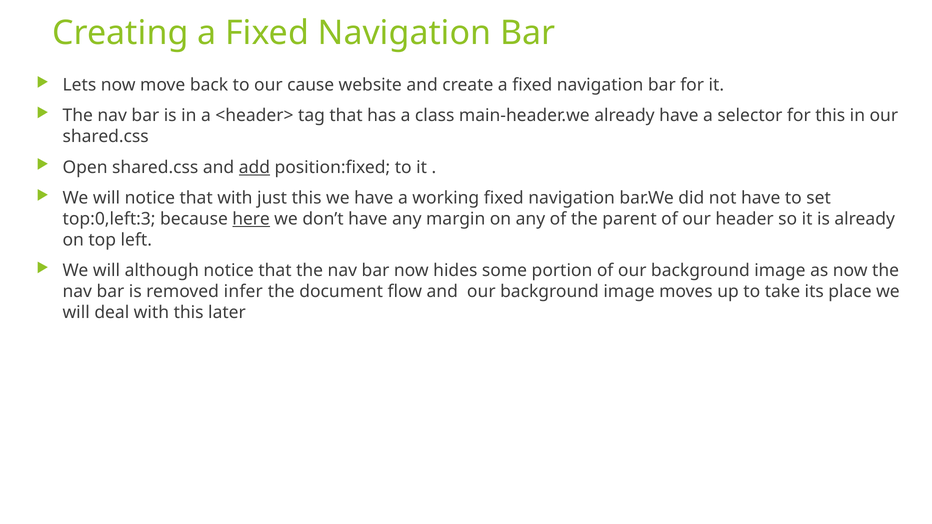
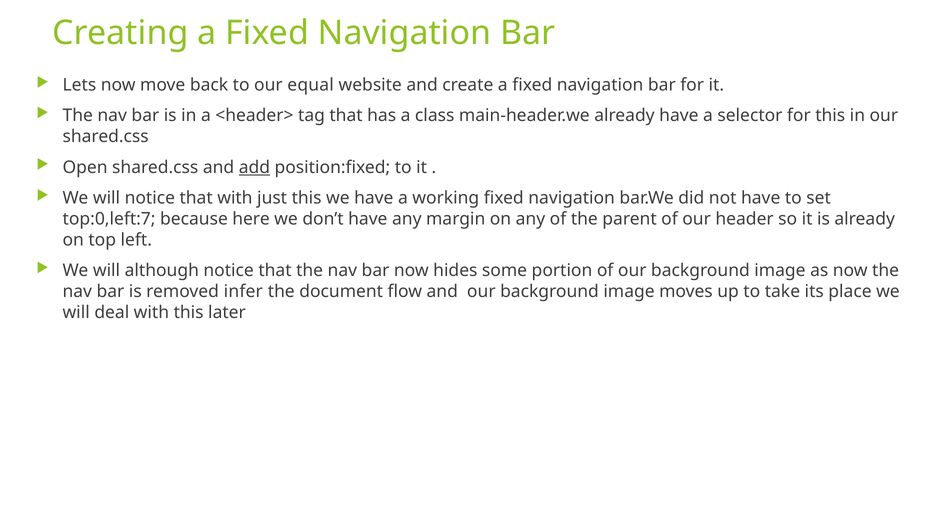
cause: cause -> equal (311, 85)
top:0,left:3: top:0,left:3 -> top:0,left:7 (109, 219)
here underline: present -> none (251, 219)
